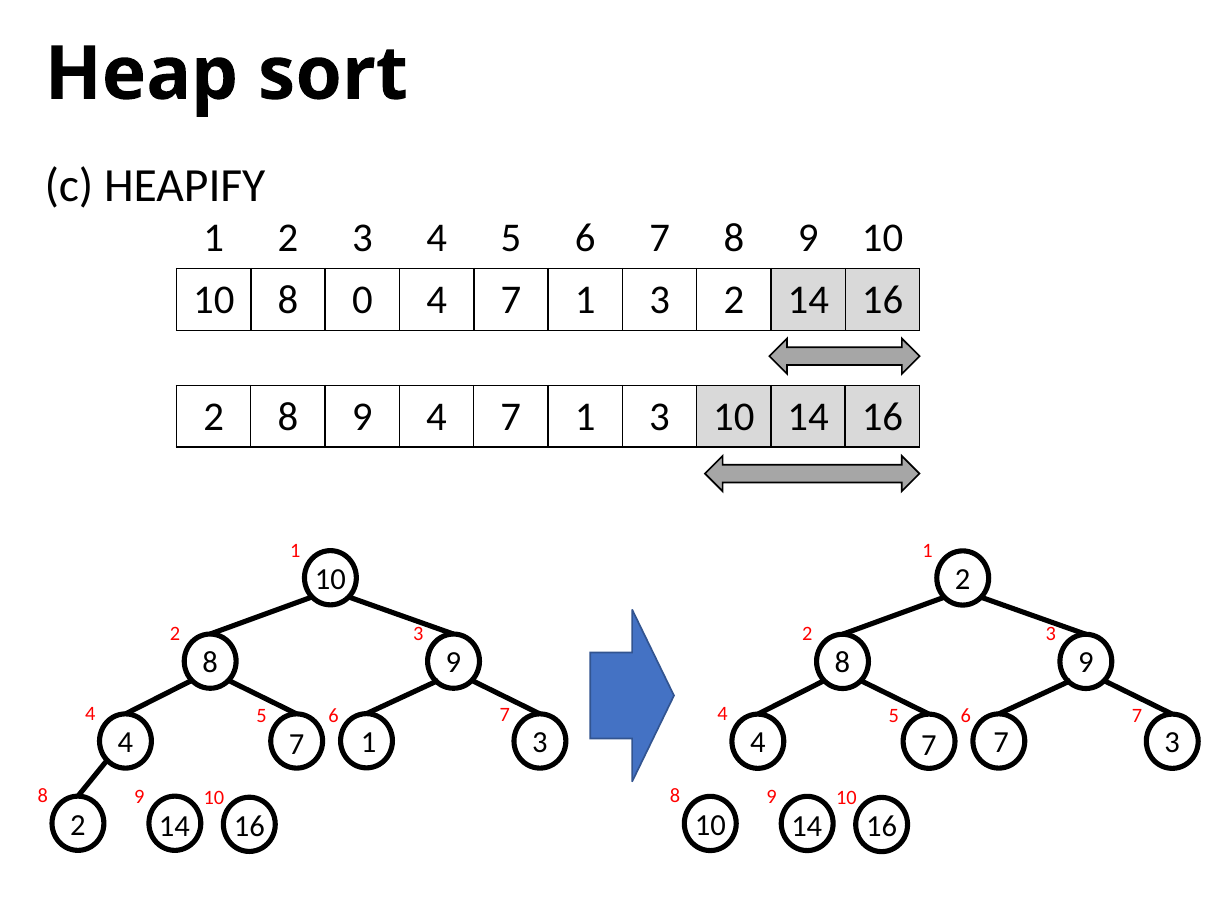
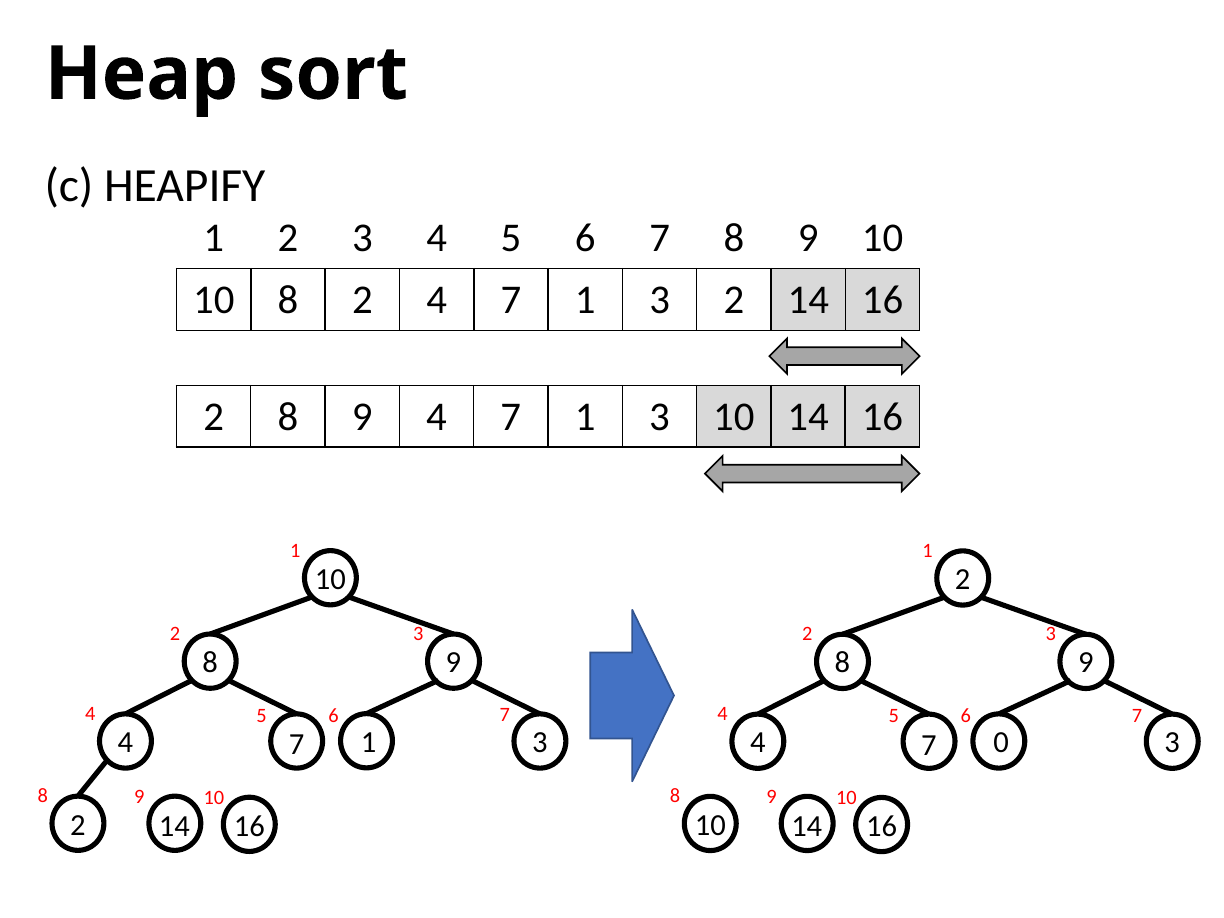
8 0: 0 -> 2 (362, 300)
7 7: 7 -> 0 (1001, 743)
